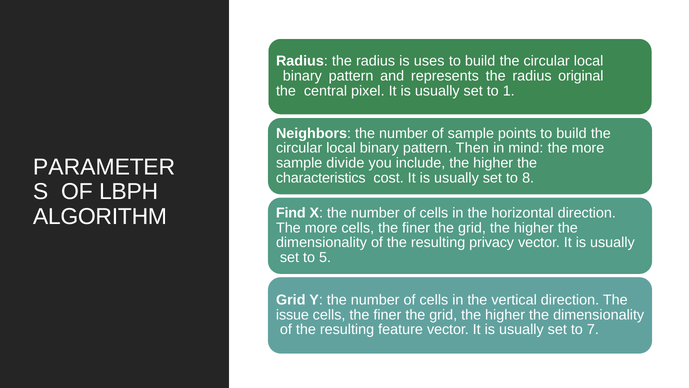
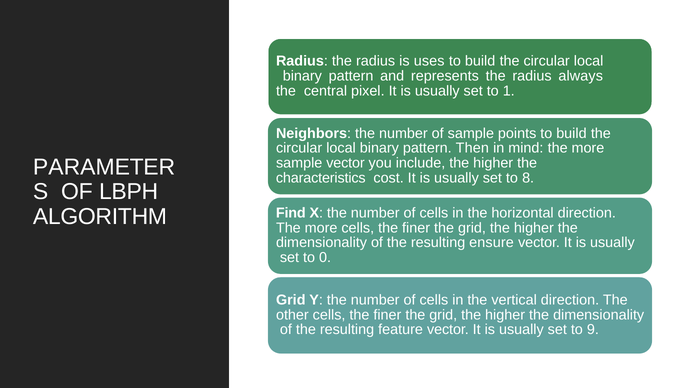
original: original -> always (581, 76)
sample divide: divide -> vector (345, 163)
privacy: privacy -> ensure (492, 242)
5: 5 -> 0 (325, 257)
issue: issue -> other (292, 315)
7: 7 -> 9 (593, 329)
